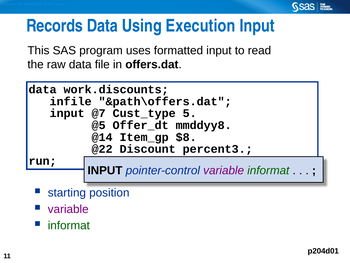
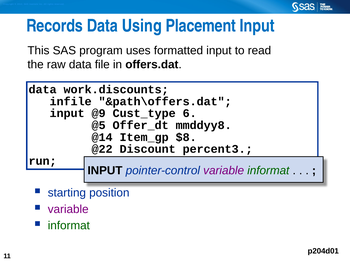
Execution: Execution -> Placement (201, 26)
@7: @7 -> @9 (99, 113)
5: 5 -> 6 (190, 113)
